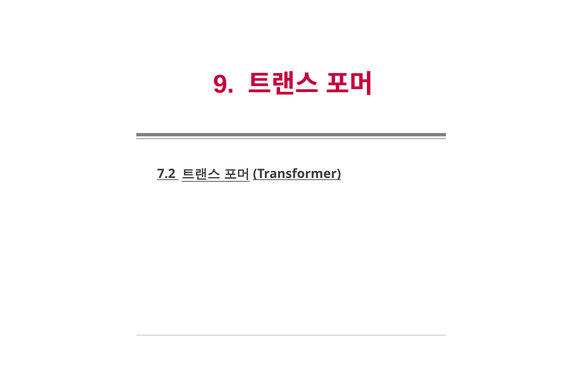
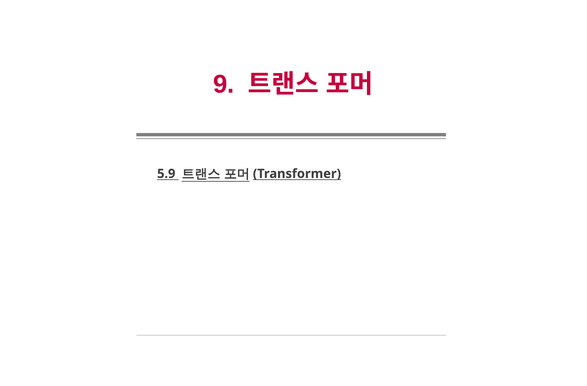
7.2: 7.2 -> 5.9 (166, 174)
